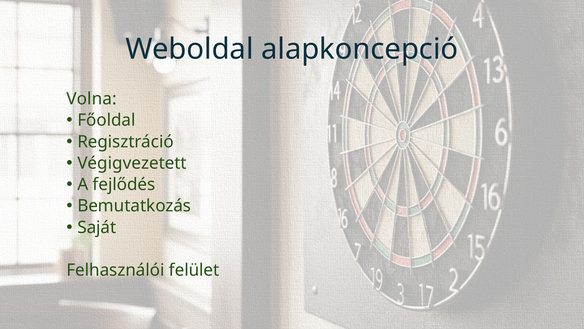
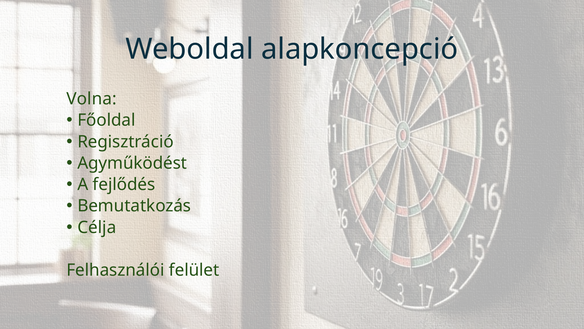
Végigvezetett: Végigvezetett -> Agyműködést (132, 163)
Saját: Saját -> Célja (97, 227)
